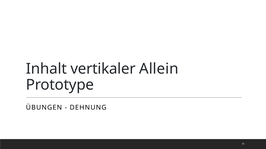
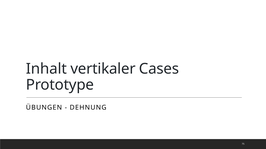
Allein: Allein -> Cases (159, 69)
